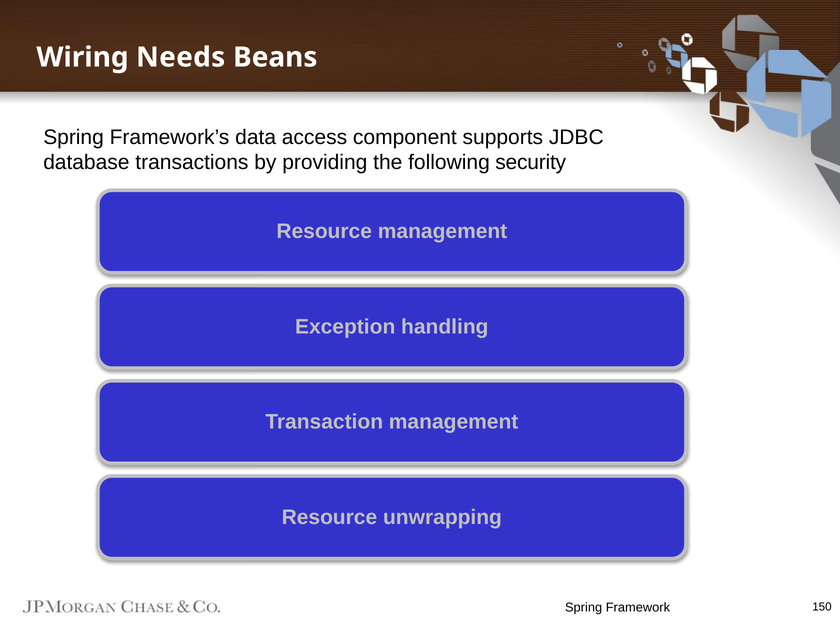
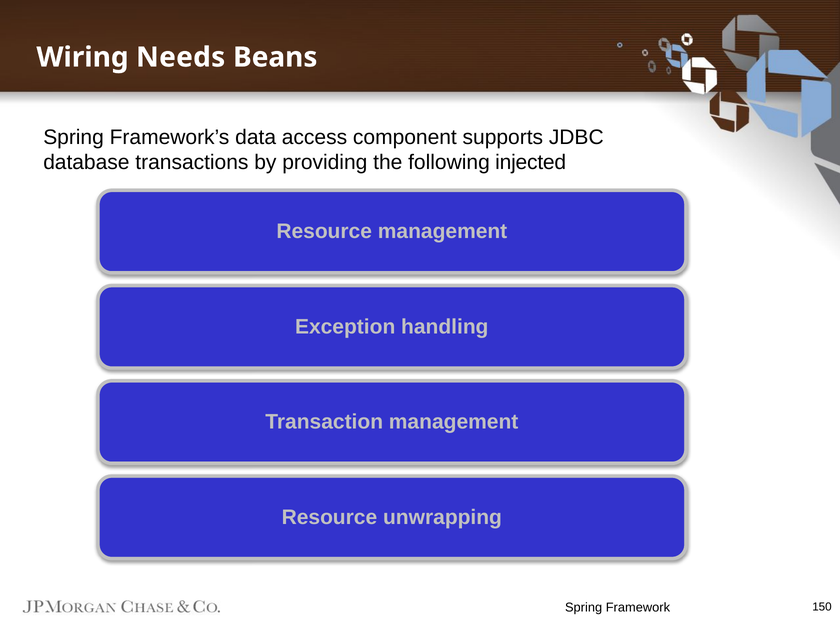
security: security -> injected (531, 162)
